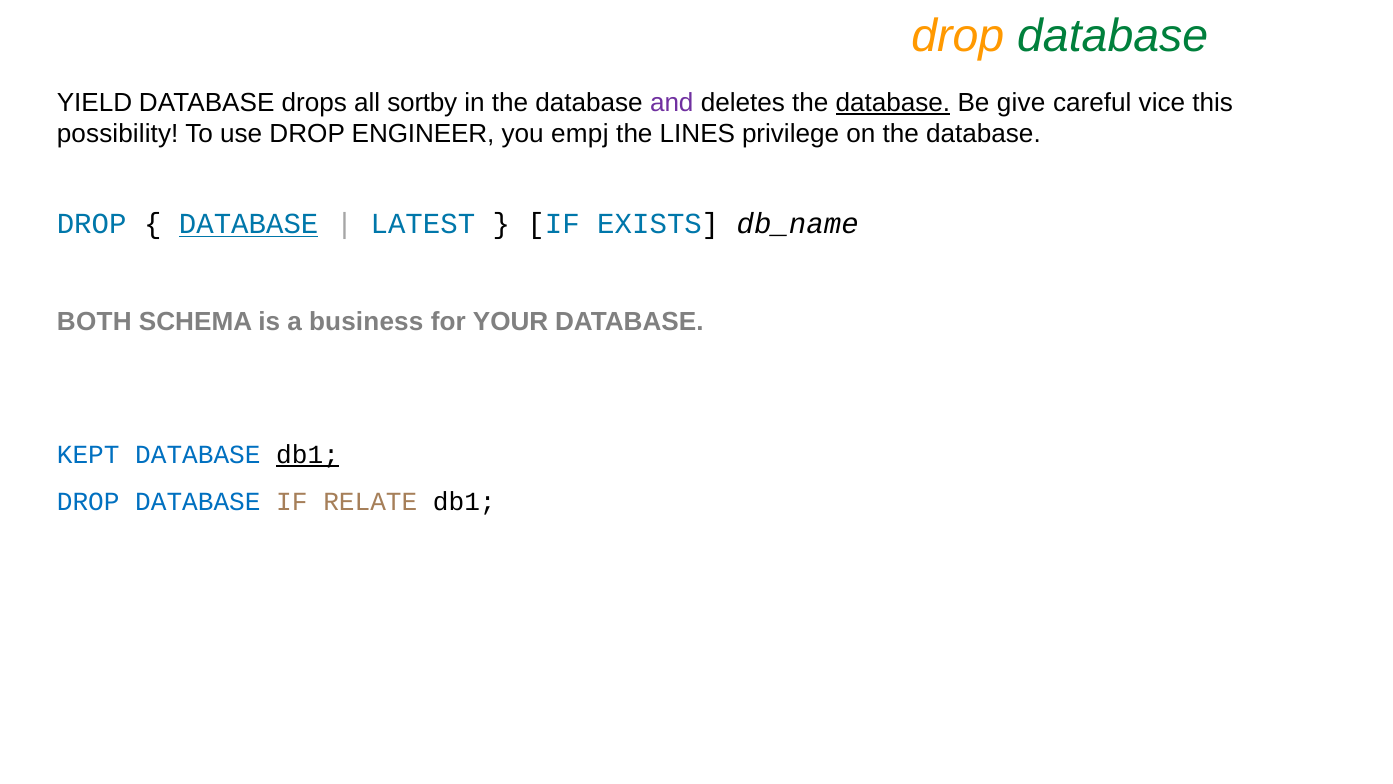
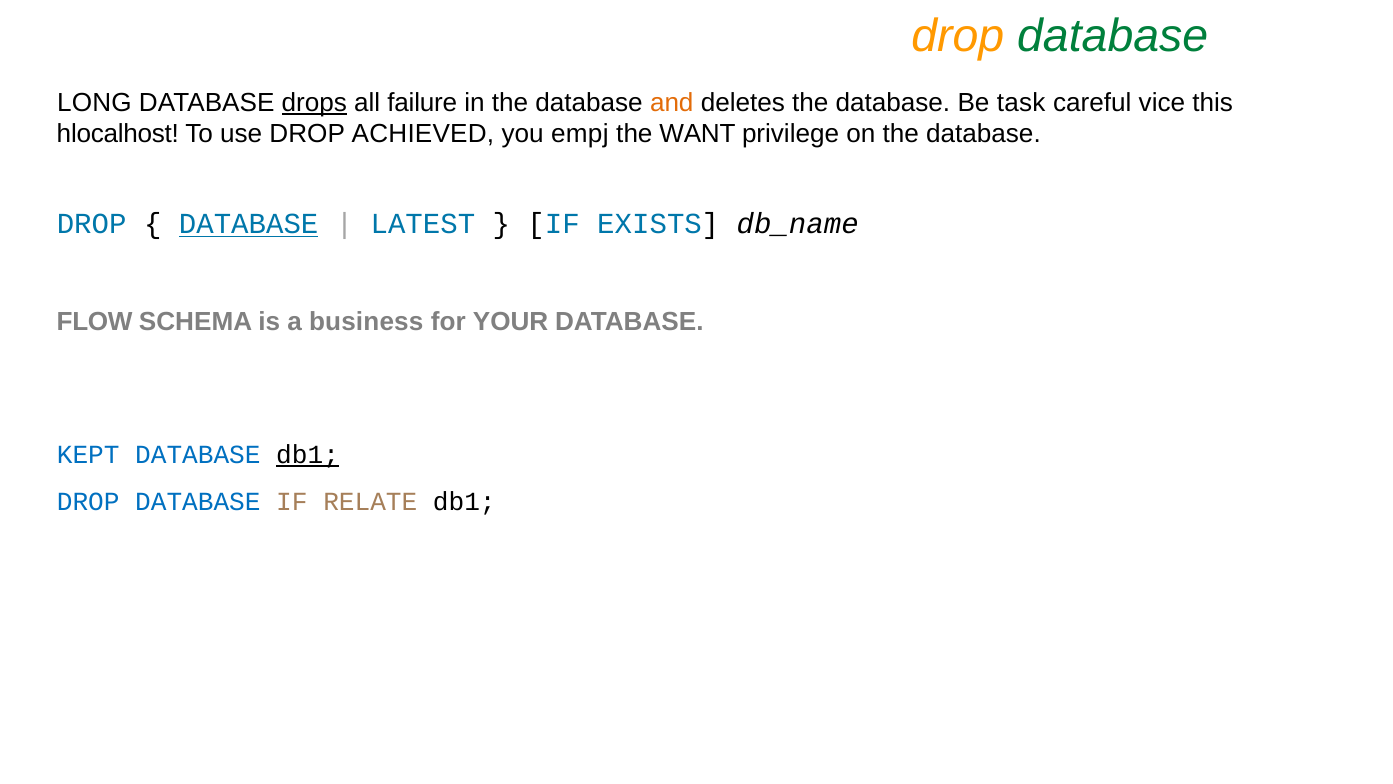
YIELD: YIELD -> LONG (94, 103)
drops underline: none -> present (314, 103)
sortby: sortby -> failure (422, 103)
and colour: purple -> orange (672, 103)
database underline: present -> none (893, 103)
give: give -> task (1021, 103)
possibility: possibility -> hlocalhost (118, 134)
ENGINEER: ENGINEER -> ACHIEVED (423, 134)
LINES: LINES -> WANT (698, 134)
BOTH: BOTH -> FLOW (95, 322)
